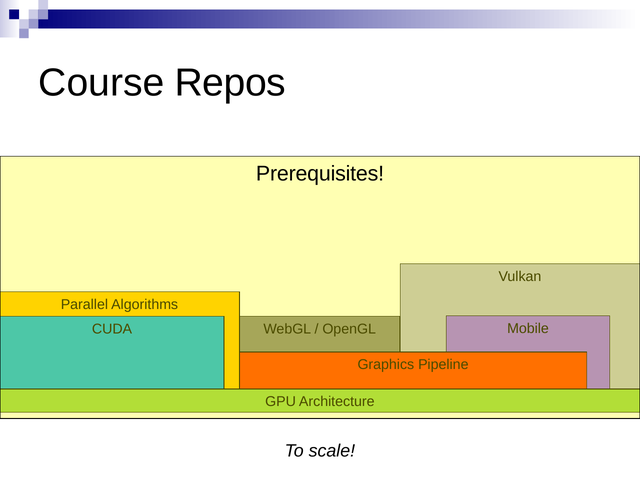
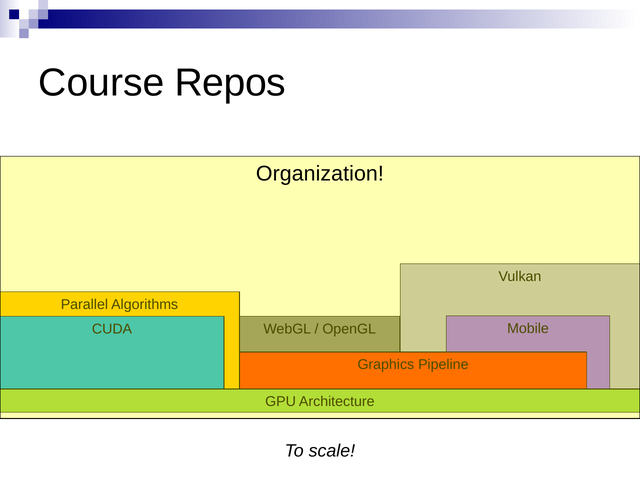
Prerequisites: Prerequisites -> Organization (320, 174)
